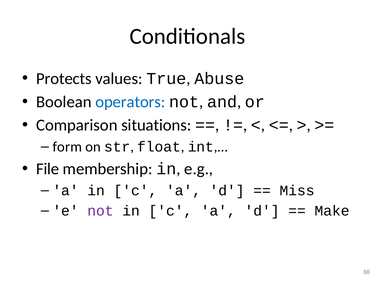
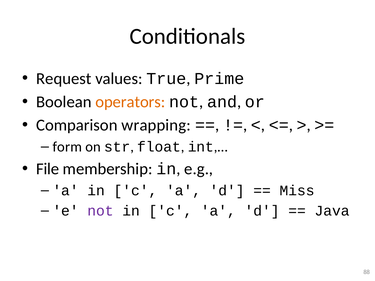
Protects: Protects -> Request (64, 79)
Abuse: Abuse -> Prime (219, 79)
operators colour: blue -> orange (130, 102)
situations: situations -> wrapping (156, 125)
Make: Make -> Java (332, 211)
